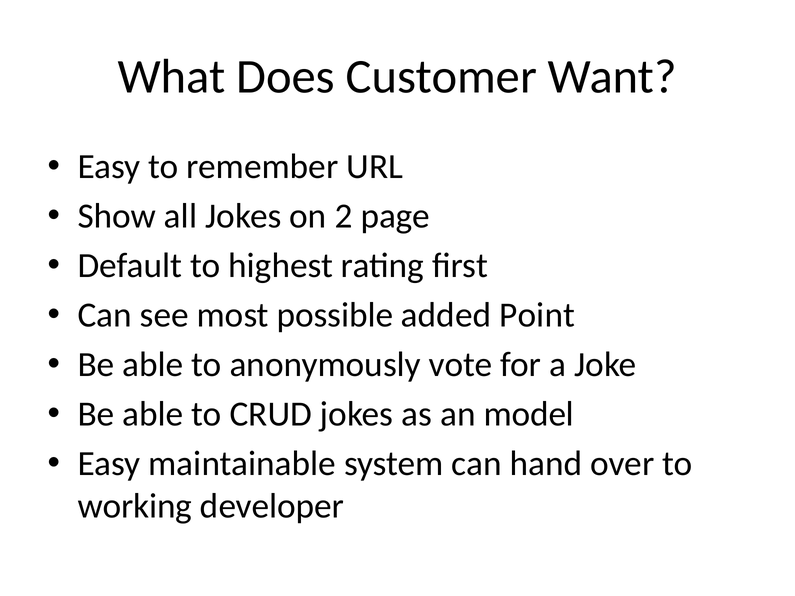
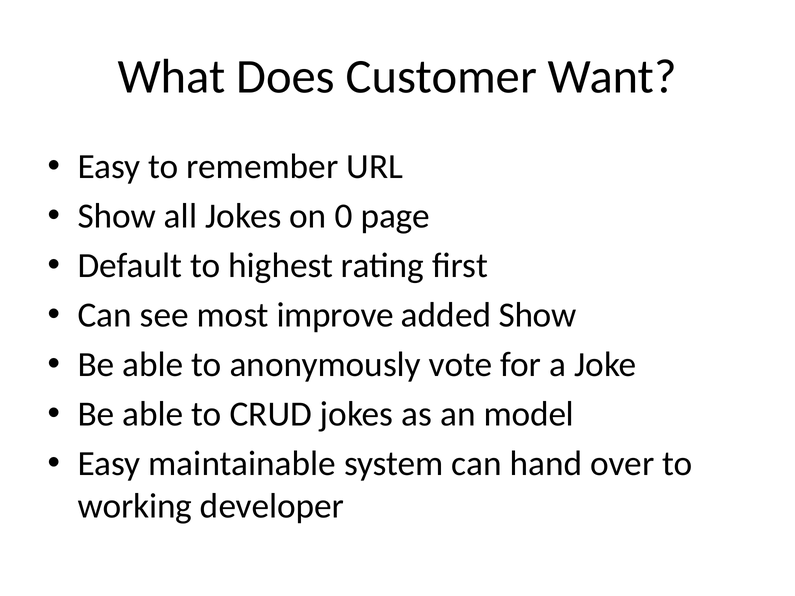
2: 2 -> 0 (344, 216)
possible: possible -> improve (335, 315)
added Point: Point -> Show (538, 315)
